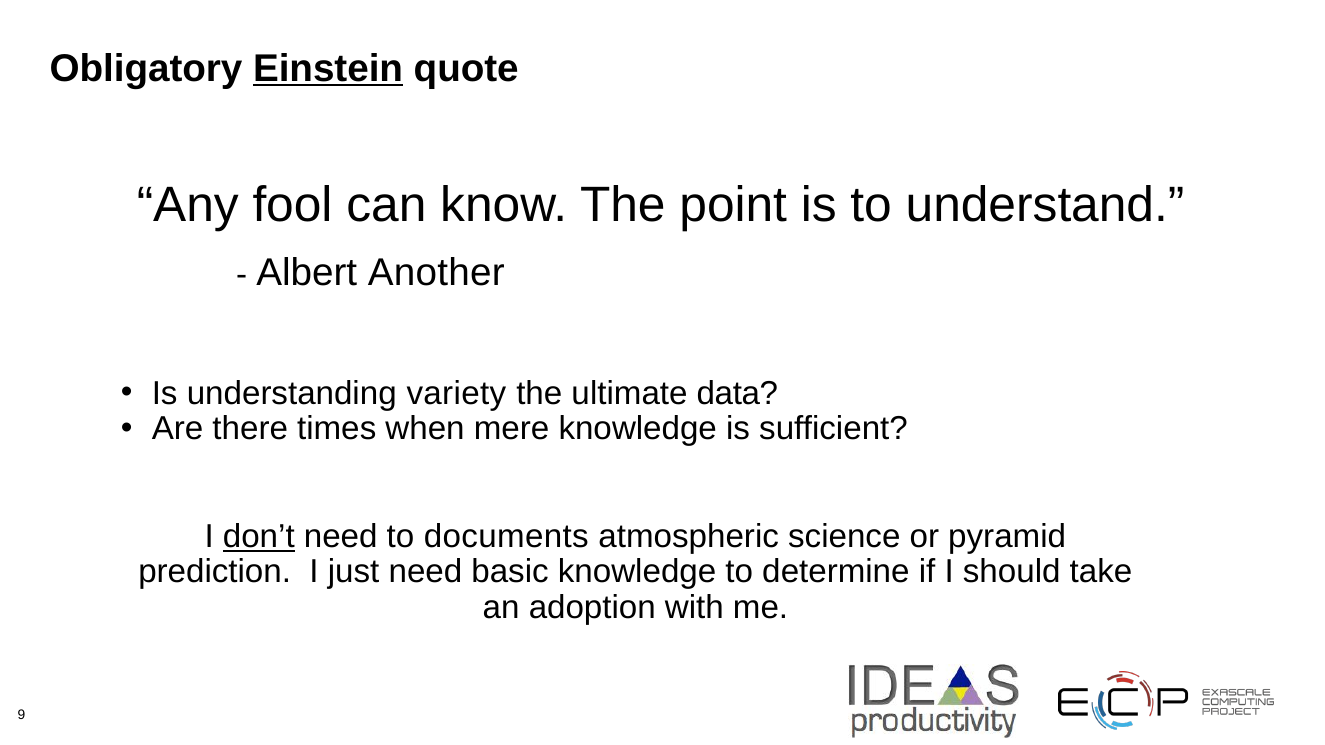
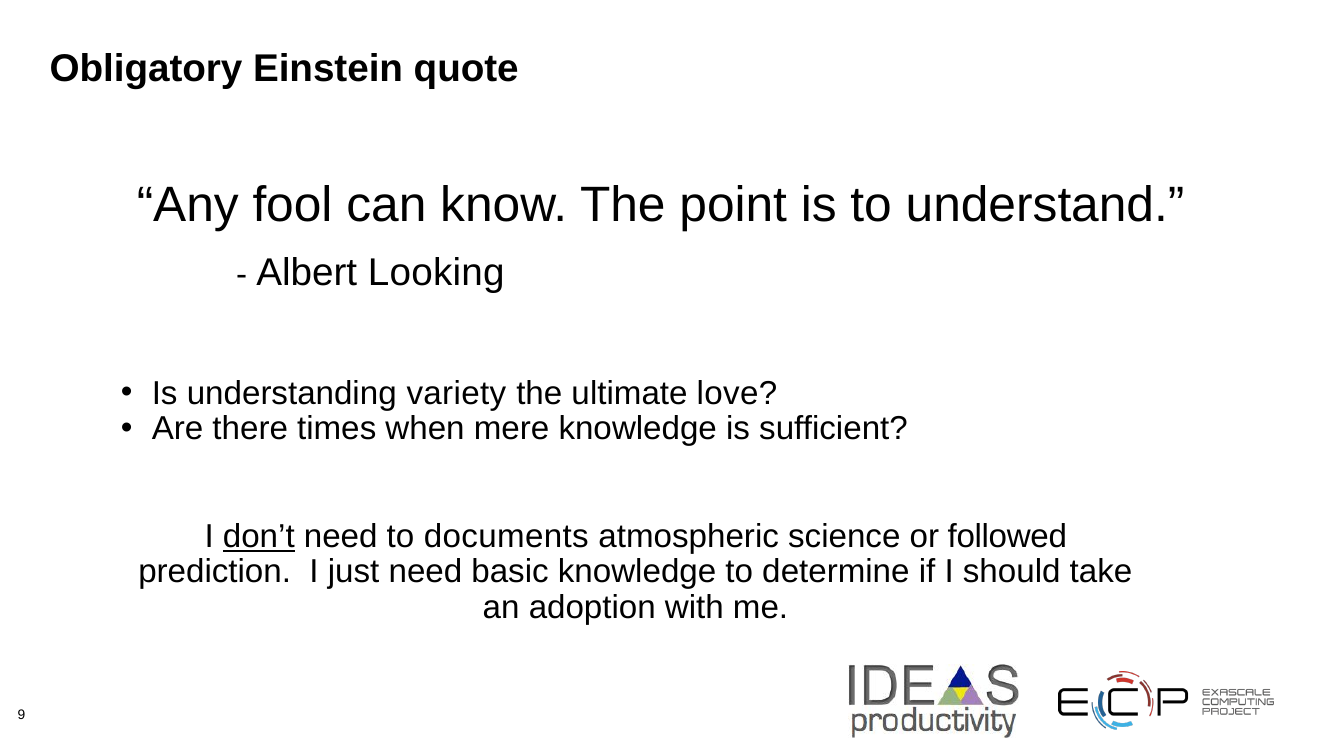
Einstein underline: present -> none (328, 68)
Another: Another -> Looking (436, 273)
data: data -> love (737, 394)
pyramid: pyramid -> followed (1007, 537)
